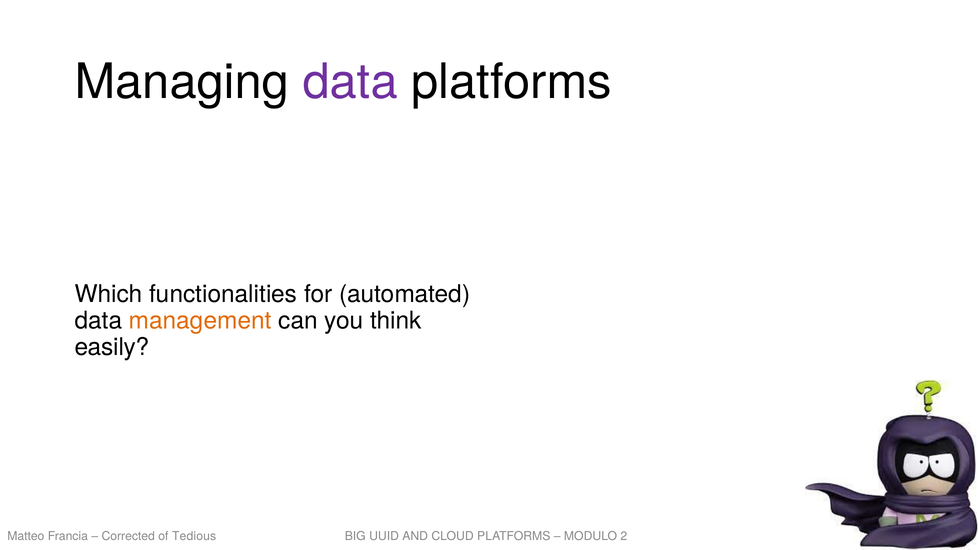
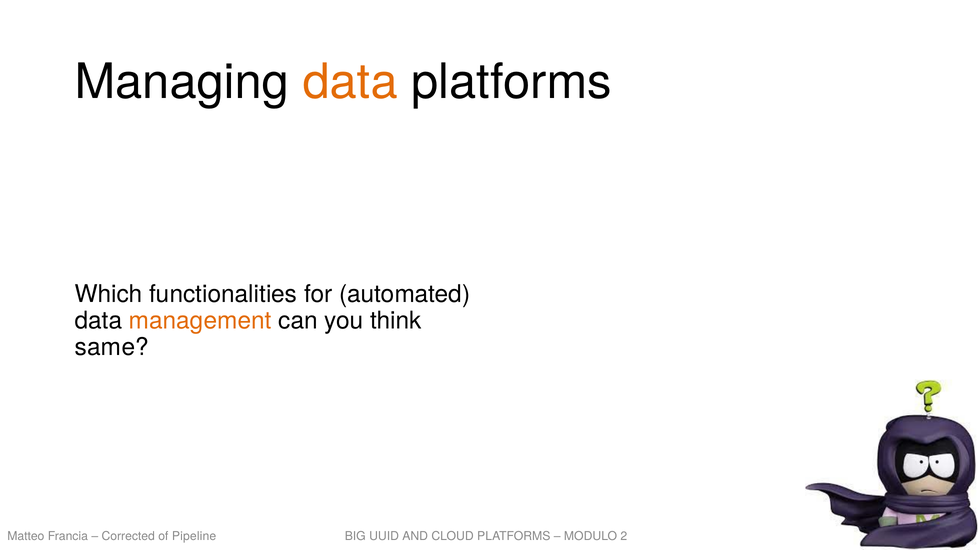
data colour: purple -> orange (350, 82)
easily: easily -> same (112, 347)
Tedious: Tedious -> Pipeline (194, 536)
